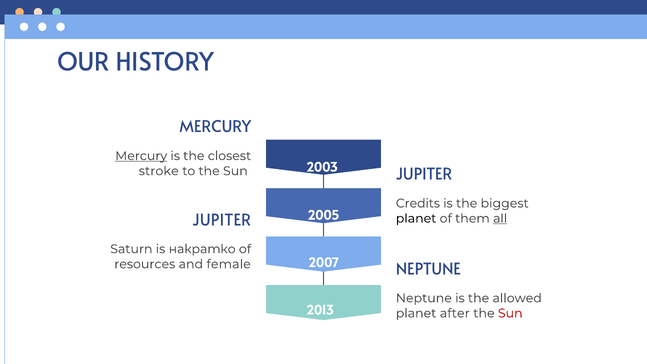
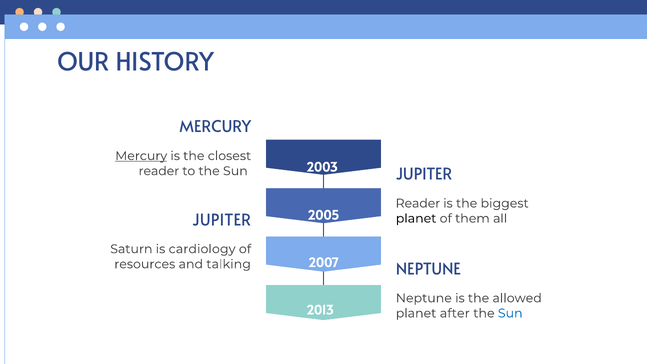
stroke: stroke -> reader (159, 171)
Credits: Credits -> Reader (418, 203)
all underline: present -> none (500, 218)
накратко: накратко -> cardiology (202, 249)
female: female -> talking (229, 264)
Sun colour: red -> blue (510, 313)
